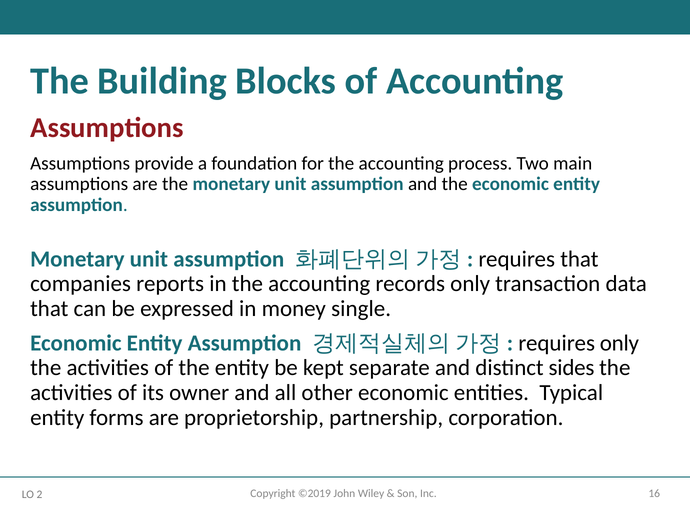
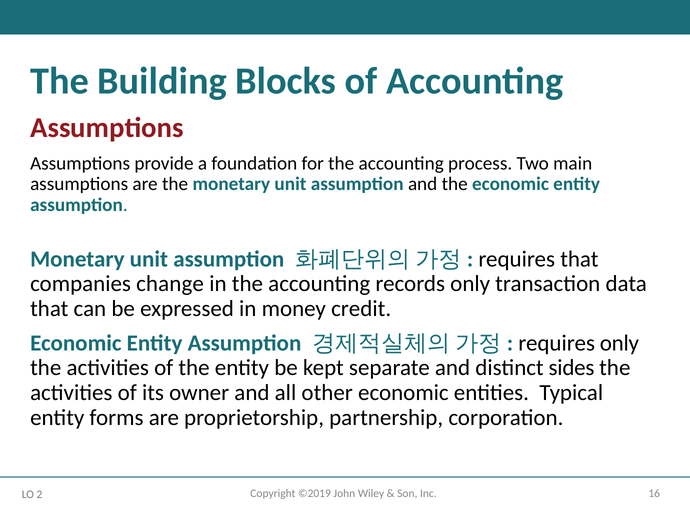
reports: reports -> change (170, 284)
single: single -> credit (361, 309)
